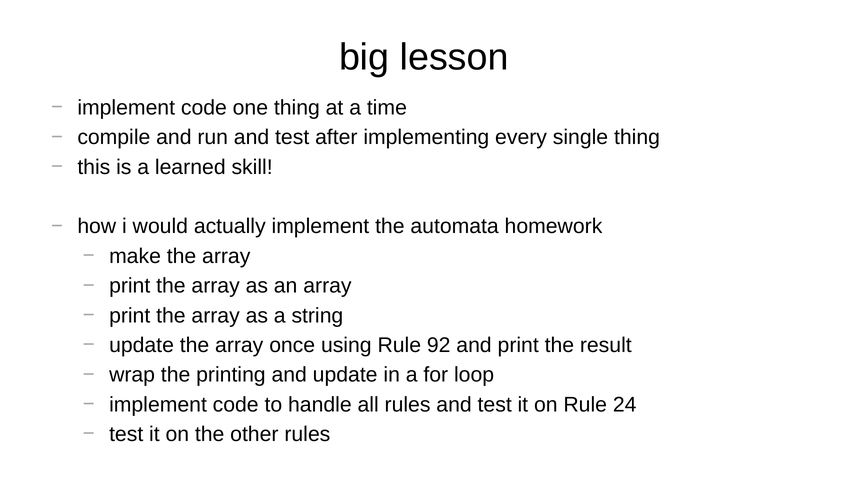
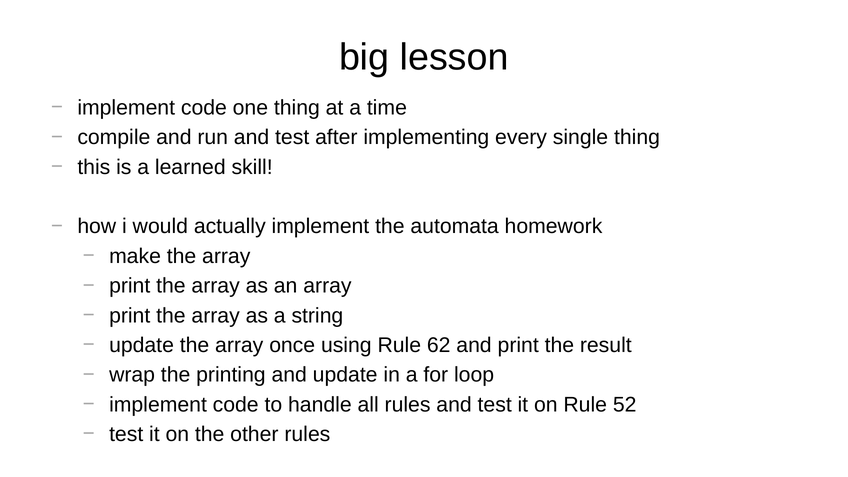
92: 92 -> 62 (439, 345)
24: 24 -> 52 (625, 405)
